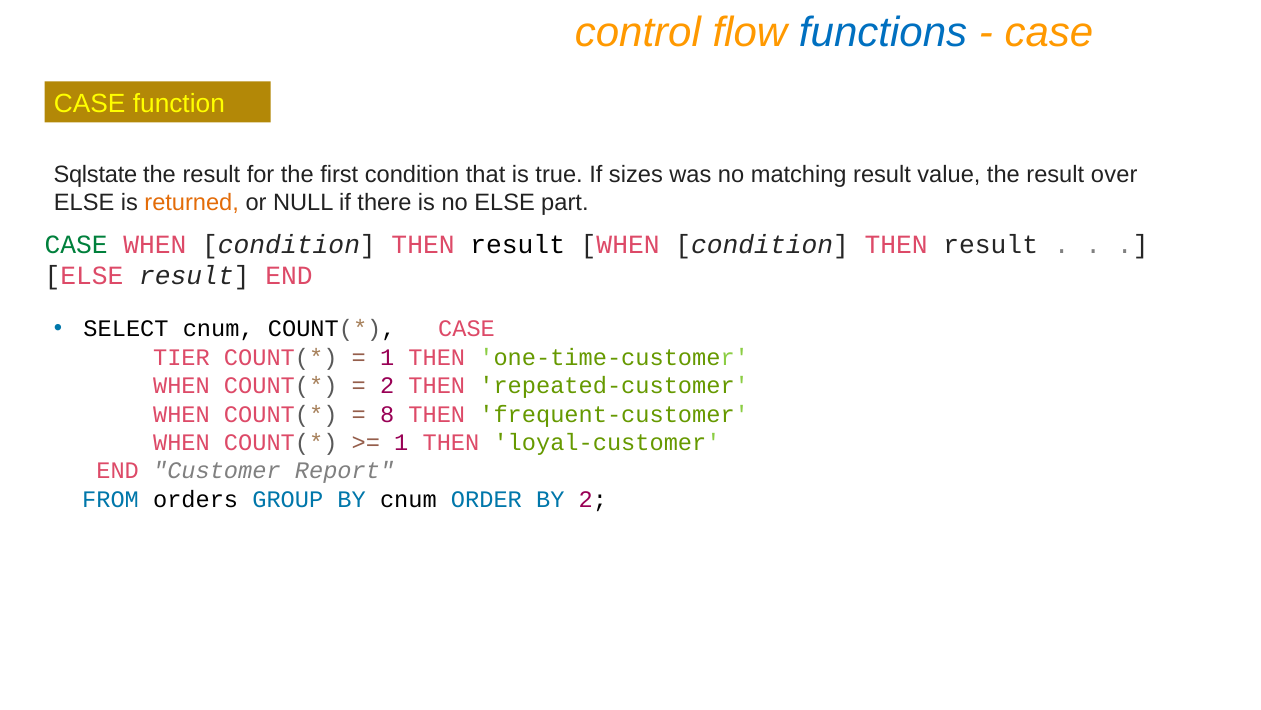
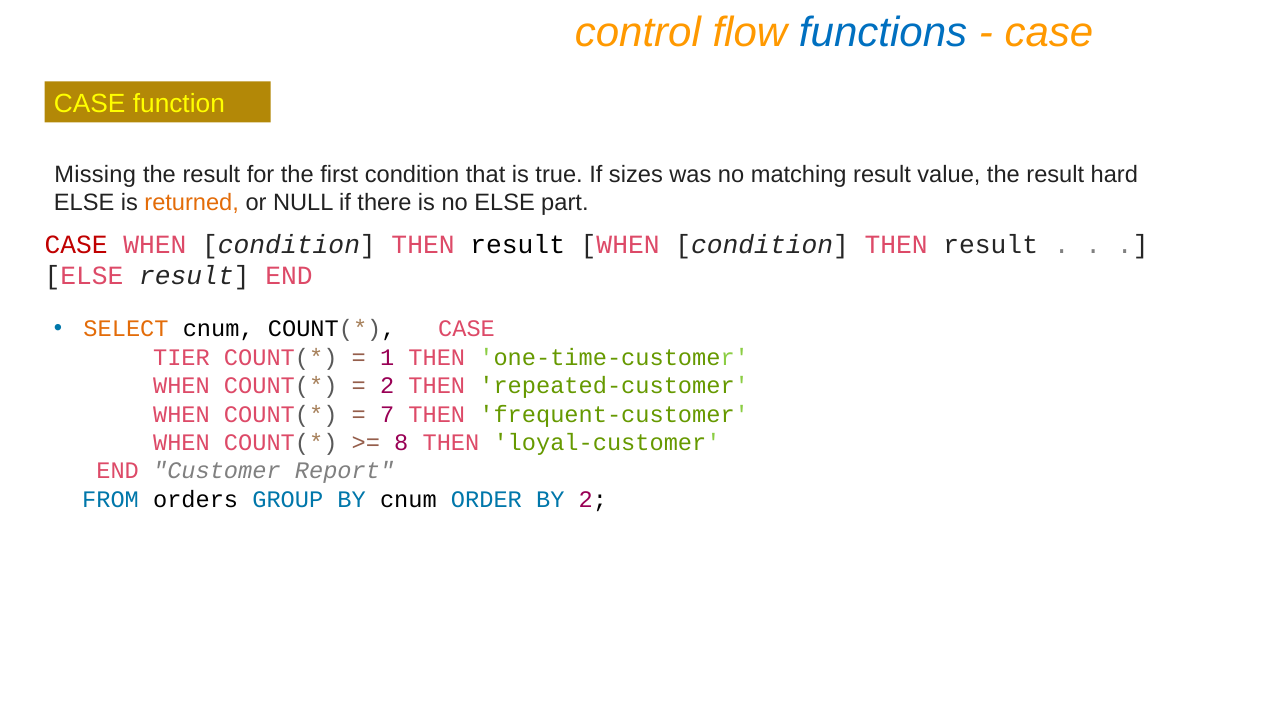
Sqlstate: Sqlstate -> Missing (95, 174)
over: over -> hard (1114, 174)
CASE colour: green -> red (76, 244)
SELECT colour: black -> orange (126, 329)
8: 8 -> 7 (387, 414)
1: 1 -> 8 (401, 442)
